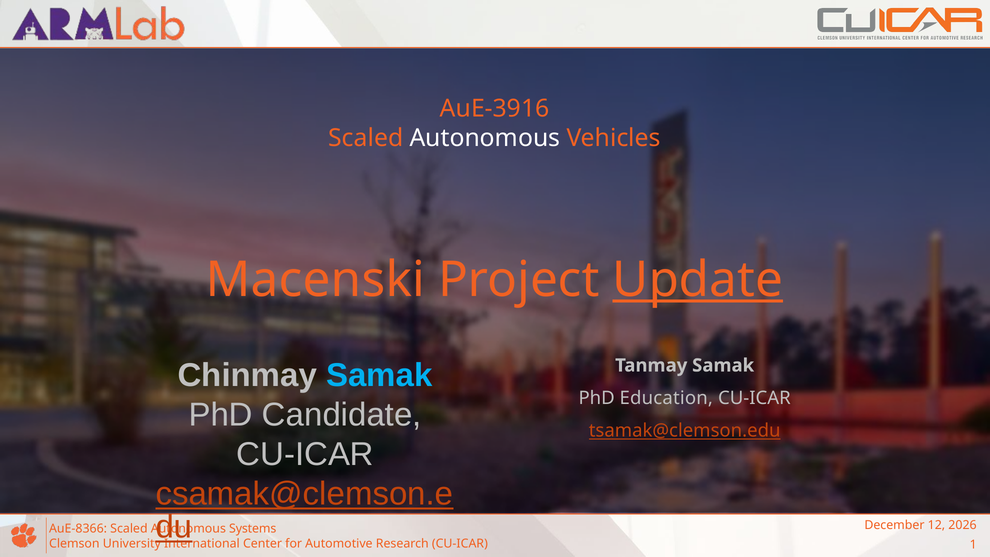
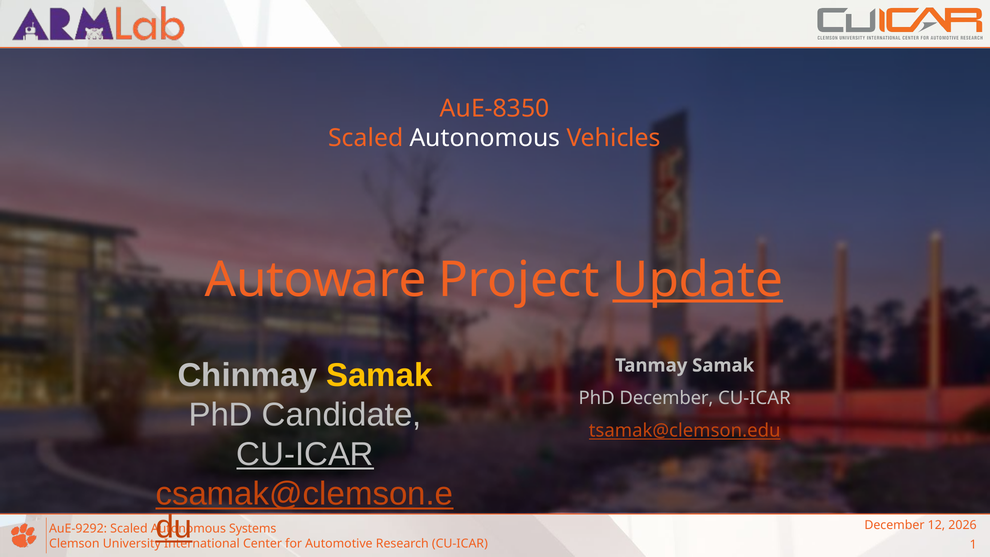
AuE-3916: AuE-3916 -> AuE-8350 (495, 108)
Macenski: Macenski -> Autoware (316, 280)
Samak colour: light blue -> yellow (379, 375)
PhD Education: Education -> December (666, 398)
CU-ICAR underline: none -> present (305, 454)
AuE-8366: AuE-8366 -> AuE-9292 (78, 528)
